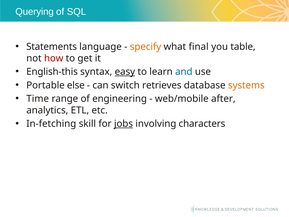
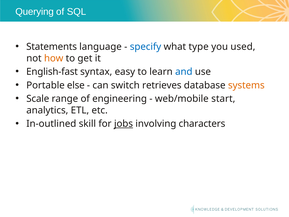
specify colour: orange -> blue (146, 47)
final: final -> type (199, 47)
table: table -> used (243, 47)
how colour: red -> orange (54, 58)
English-this: English-this -> English-fast (52, 72)
easy underline: present -> none (125, 72)
Time: Time -> Scale (38, 99)
after: after -> start (223, 99)
In-fetching: In-fetching -> In-outlined (51, 124)
